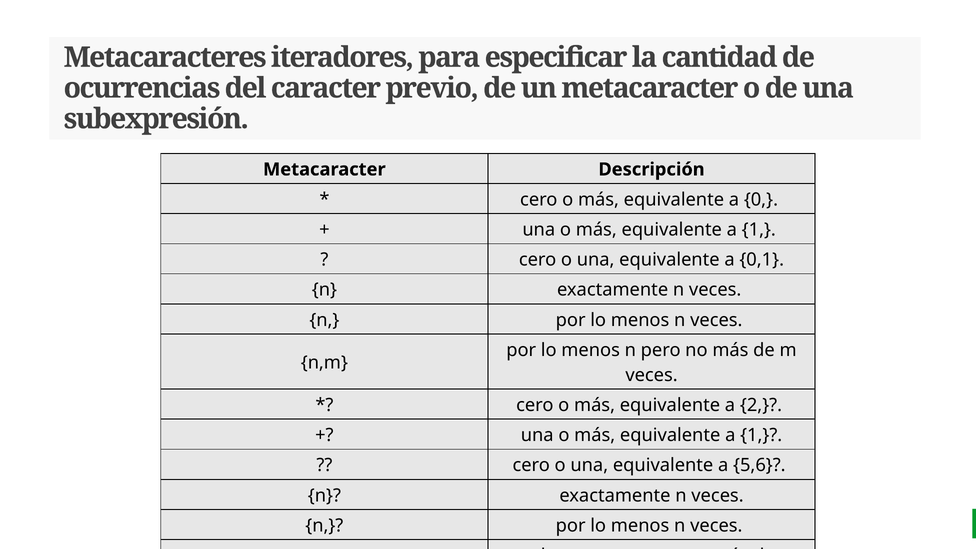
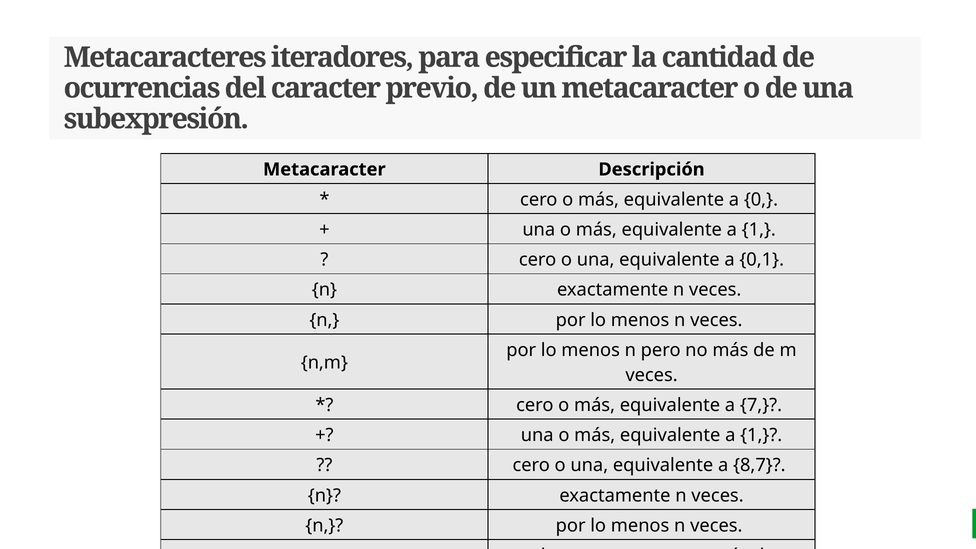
2: 2 -> 7 (761, 405)
5,6: 5,6 -> 8,7 (759, 465)
